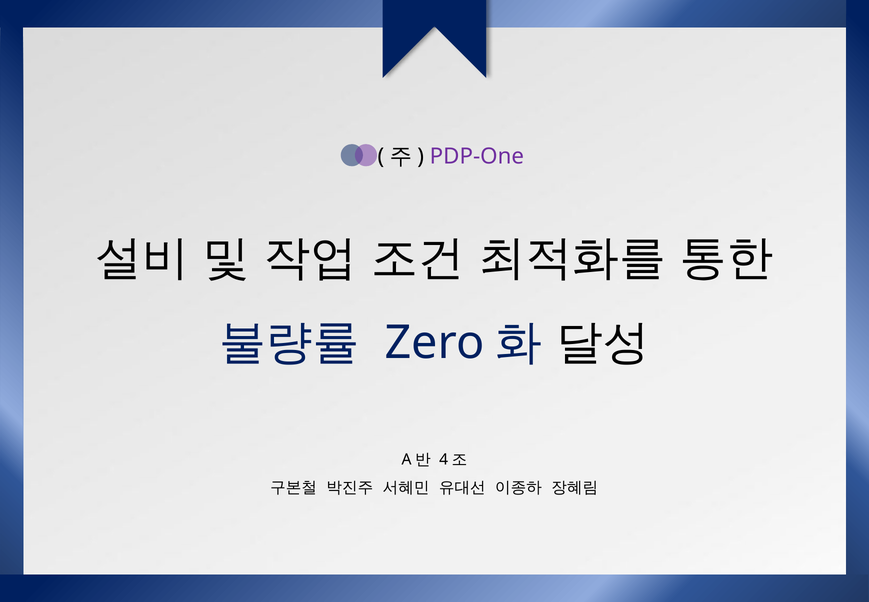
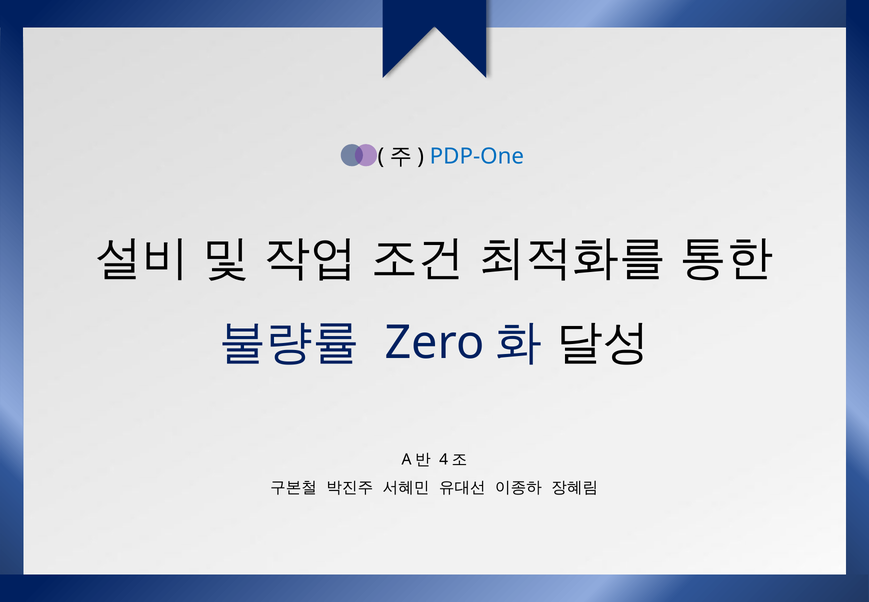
PDP-One colour: purple -> blue (477, 156)
